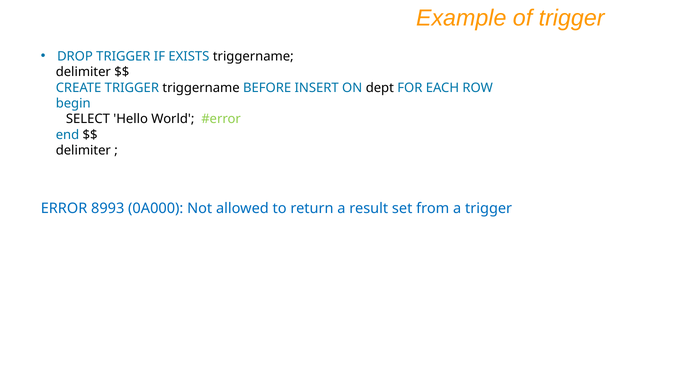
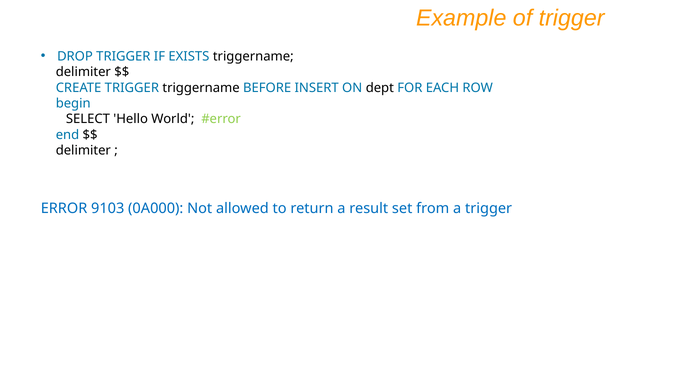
8993: 8993 -> 9103 (108, 208)
